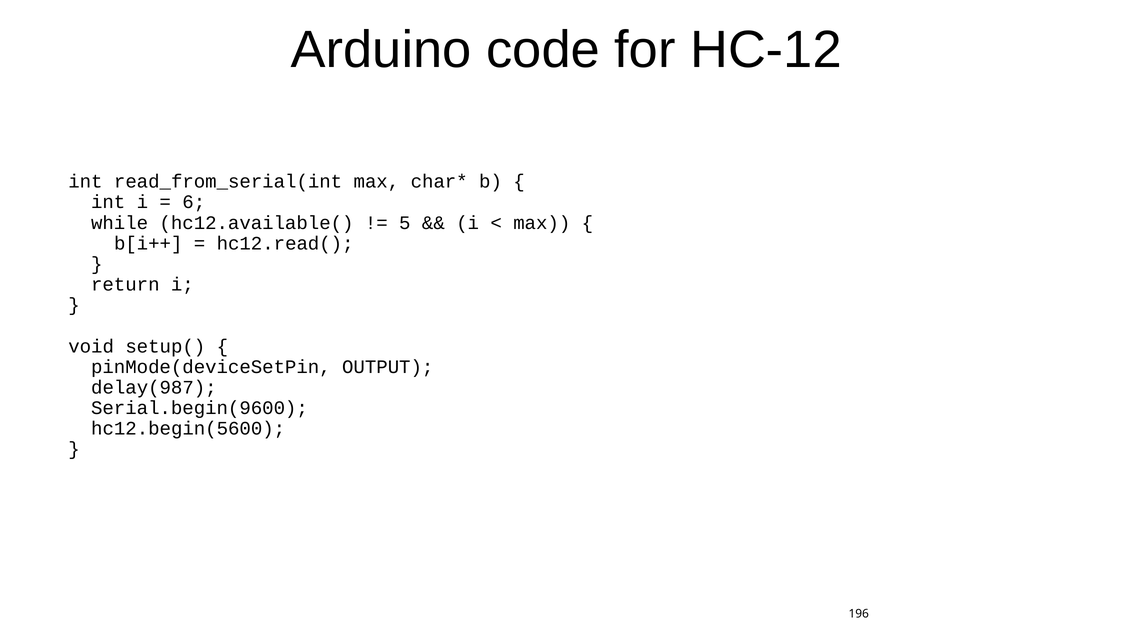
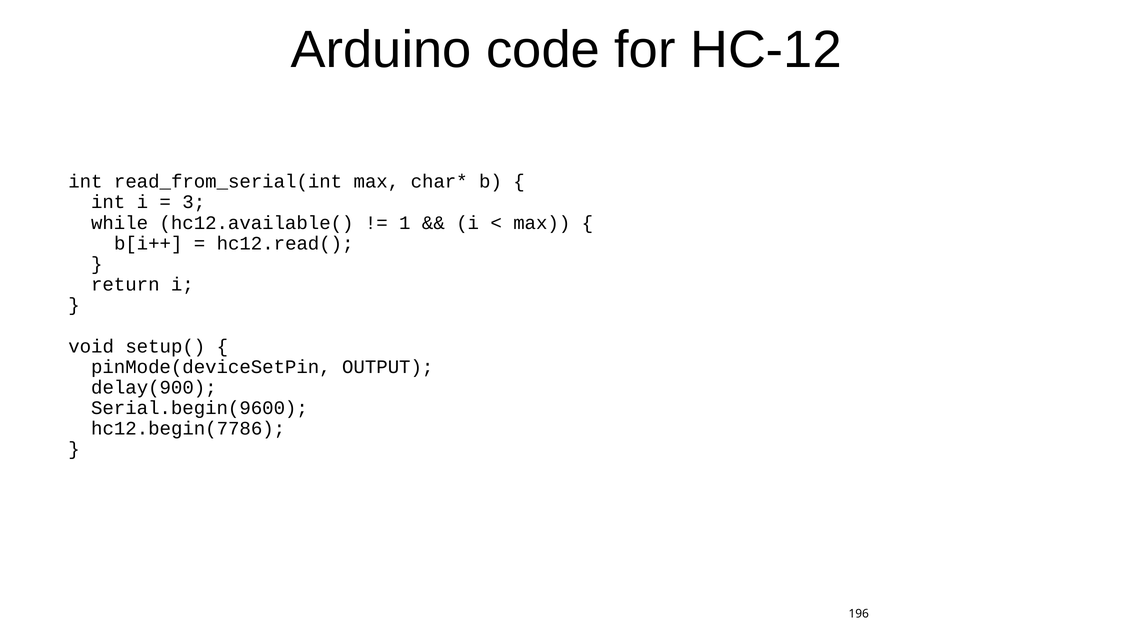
6: 6 -> 3 (194, 202)
5: 5 -> 1 (405, 223)
delay(987: delay(987 -> delay(900 (154, 387)
hc12.begin(5600: hc12.begin(5600 -> hc12.begin(7786 (188, 429)
